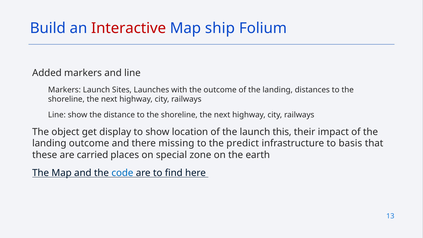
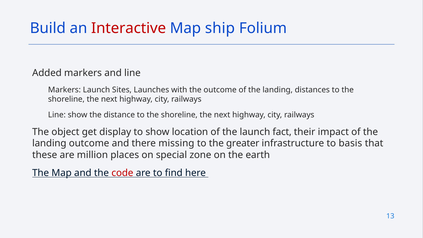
this: this -> fact (282, 132)
predict: predict -> greater (243, 143)
carried: carried -> million (92, 155)
code colour: blue -> red (122, 173)
